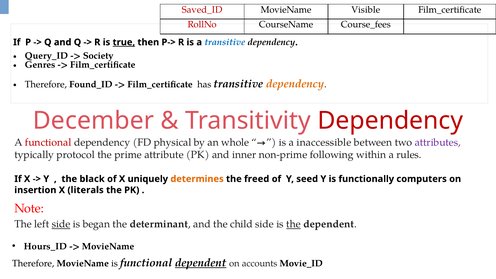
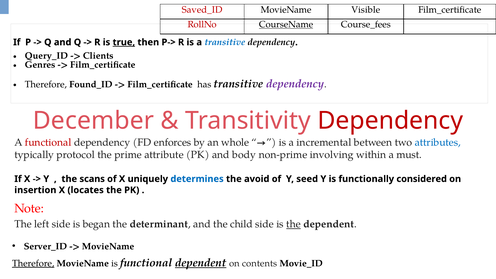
CourseName underline: none -> present (286, 25)
Society: Society -> Clients (98, 56)
dependency colour: orange -> purple (295, 84)
physical: physical -> enforces (173, 142)
inaccessible: inaccessible -> incremental (324, 142)
attributes colour: purple -> blue (438, 142)
inner: inner -> body (244, 155)
following: following -> involving (332, 155)
rules: rules -> must (409, 155)
black: black -> scans (92, 179)
determines colour: orange -> blue (197, 179)
freed: freed -> avoid (257, 179)
computers: computers -> considered (422, 179)
literals: literals -> locates (86, 190)
side underline: present -> none (61, 224)
Hours_ID: Hours_ID -> Server_ID (45, 246)
Therefore underline: none -> present (33, 263)
accounts: accounts -> contents (260, 263)
